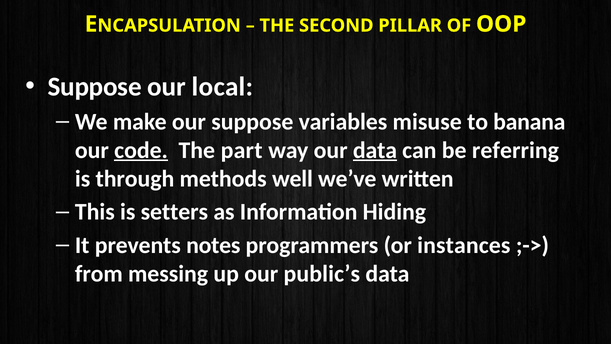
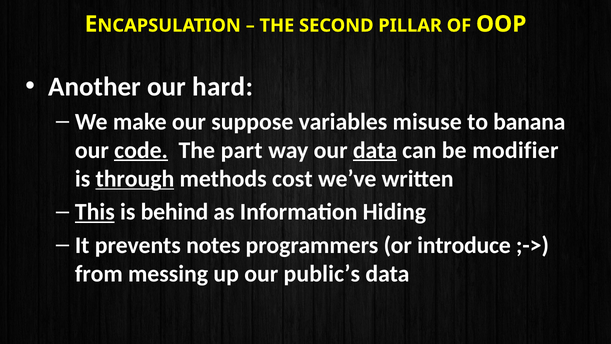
Suppose: Suppose -> Another (95, 87)
local: local -> hard (223, 87)
referring: referring -> modifier (515, 150)
through underline: none -> present (135, 179)
well: well -> cost (292, 179)
This underline: none -> present (95, 212)
setters: setters -> behind (174, 212)
instances: instances -> introduce (464, 245)
